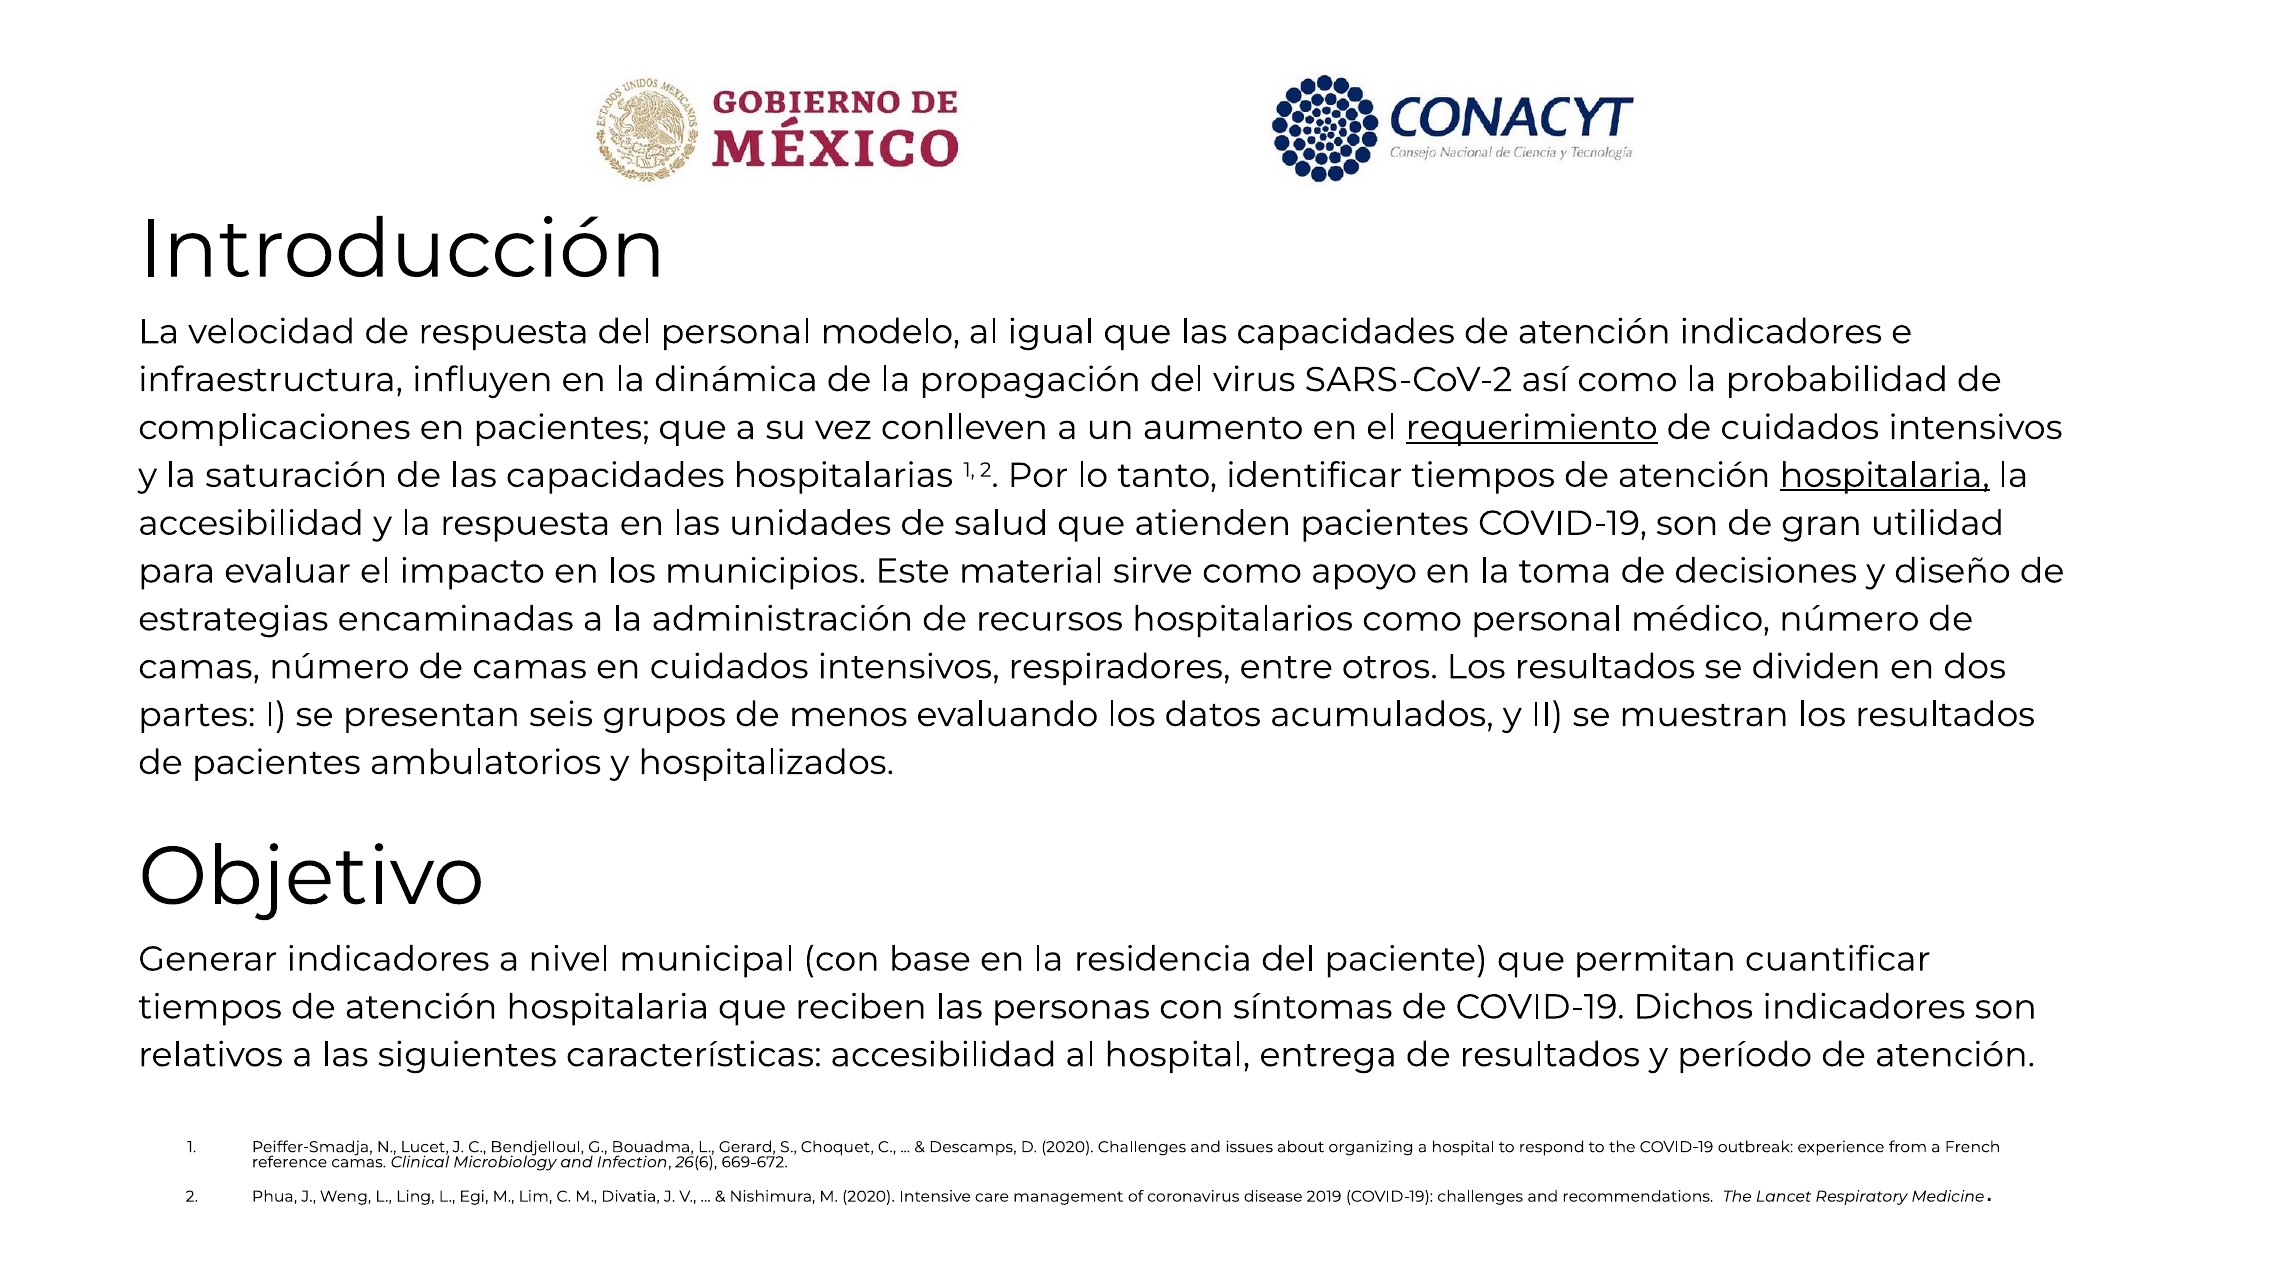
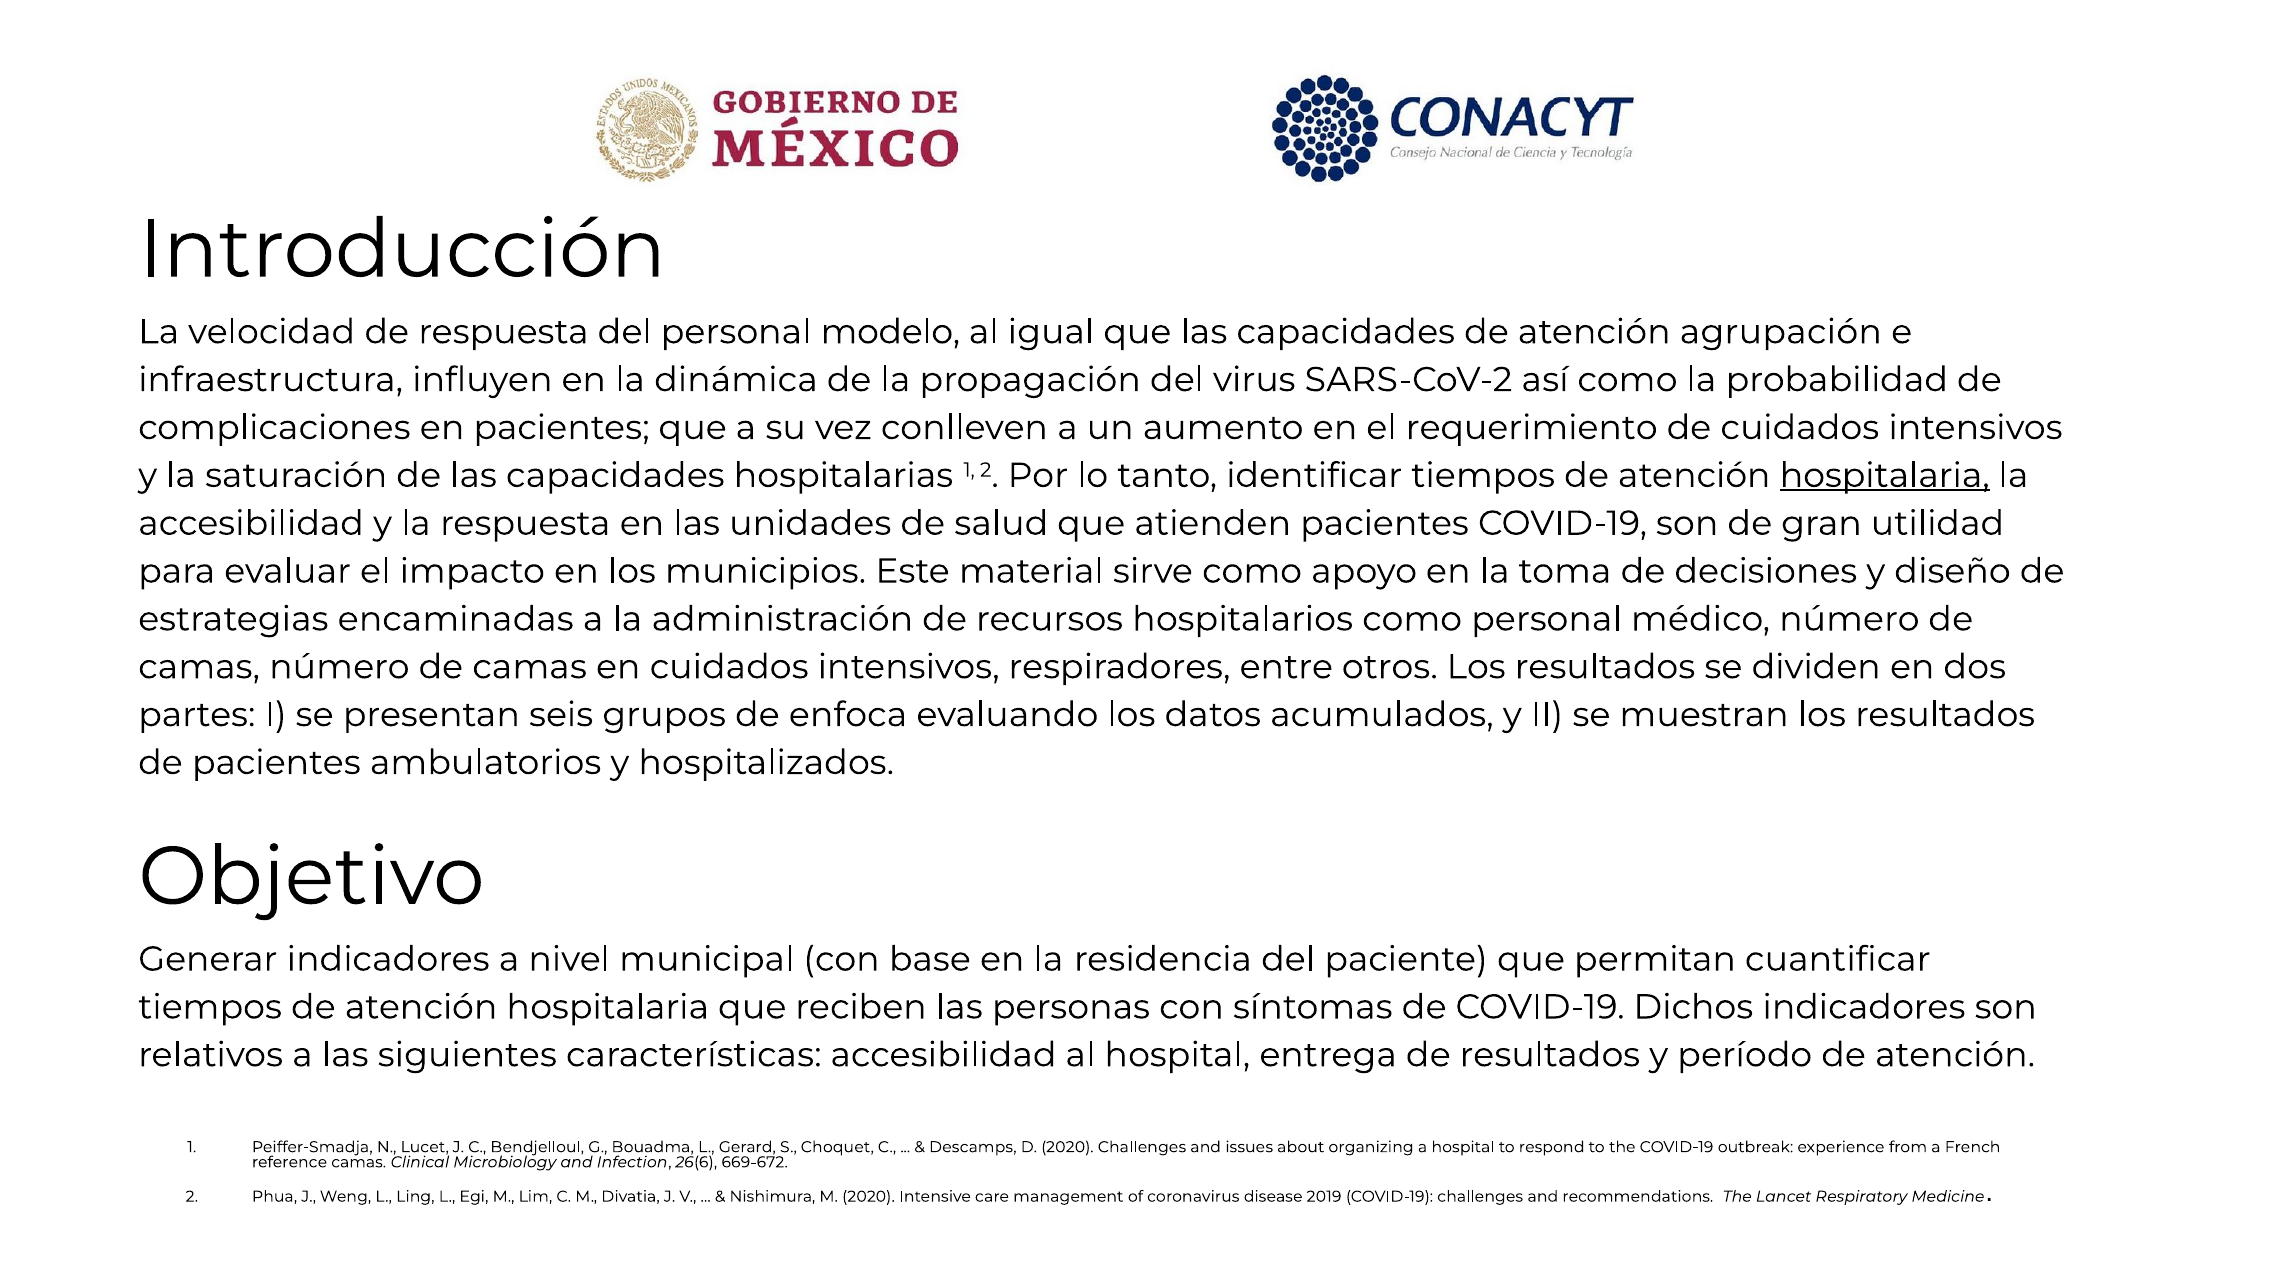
atención indicadores: indicadores -> agrupación (1781, 332)
requerimiento underline: present -> none (1532, 428)
menos: menos -> enfoca (848, 715)
